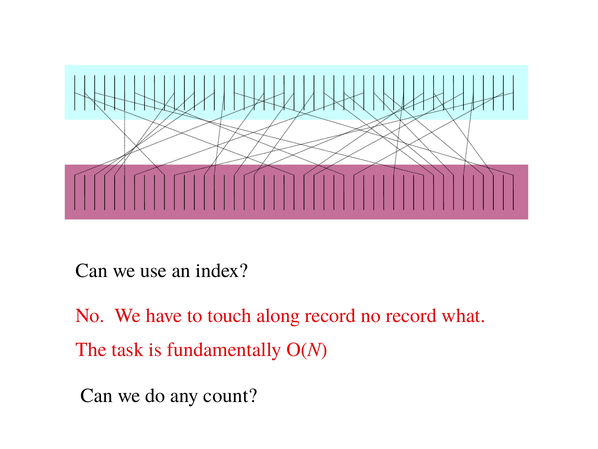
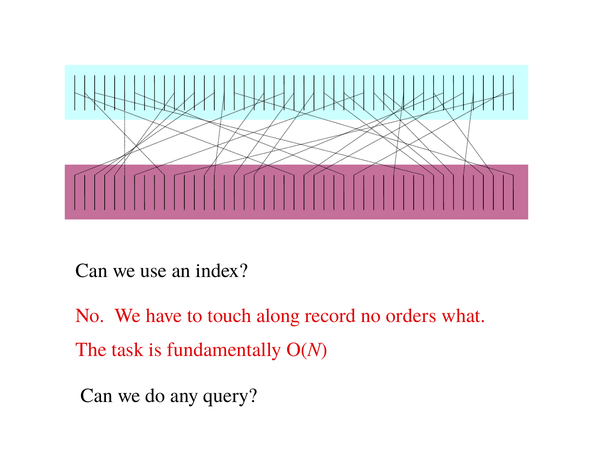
no record: record -> orders (411, 315)
count: count -> query (230, 395)
